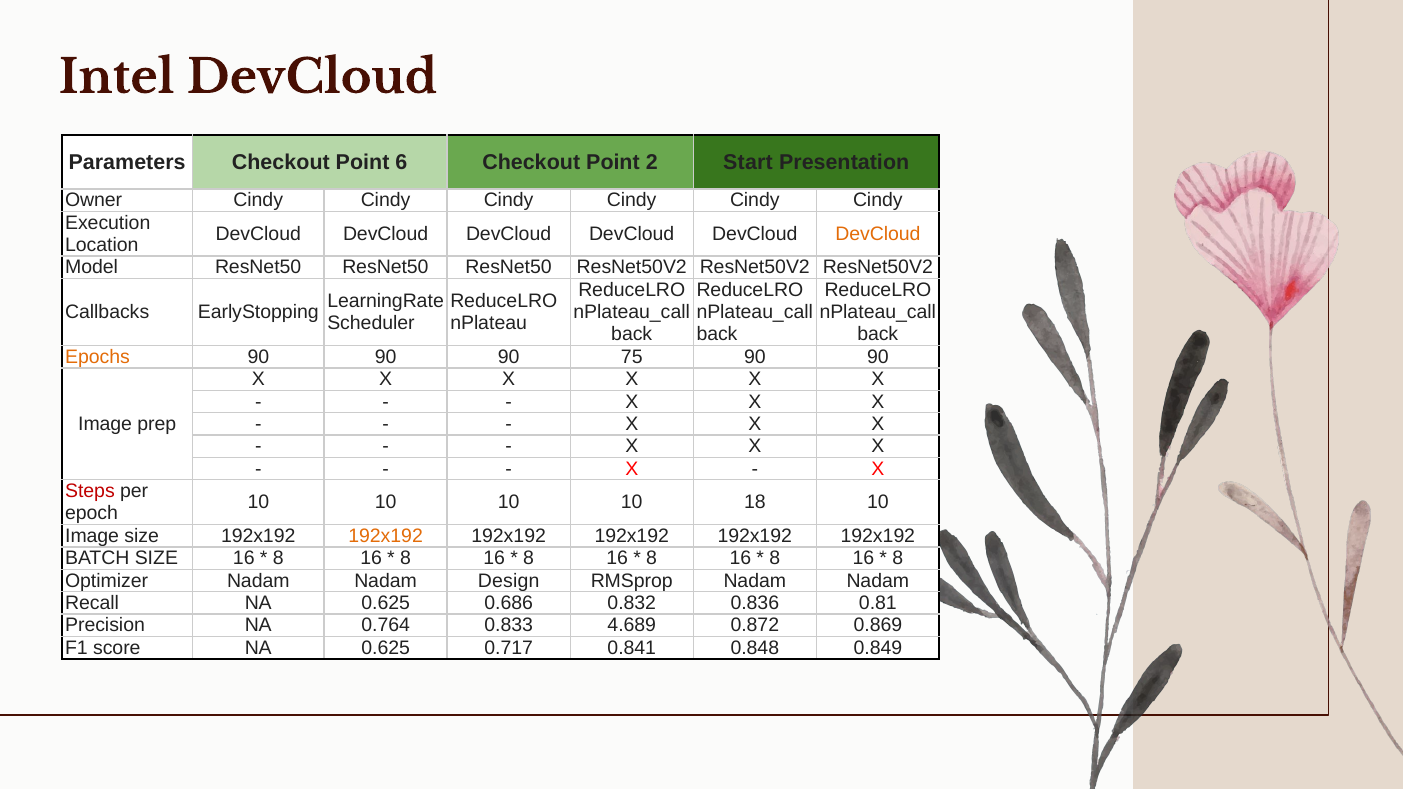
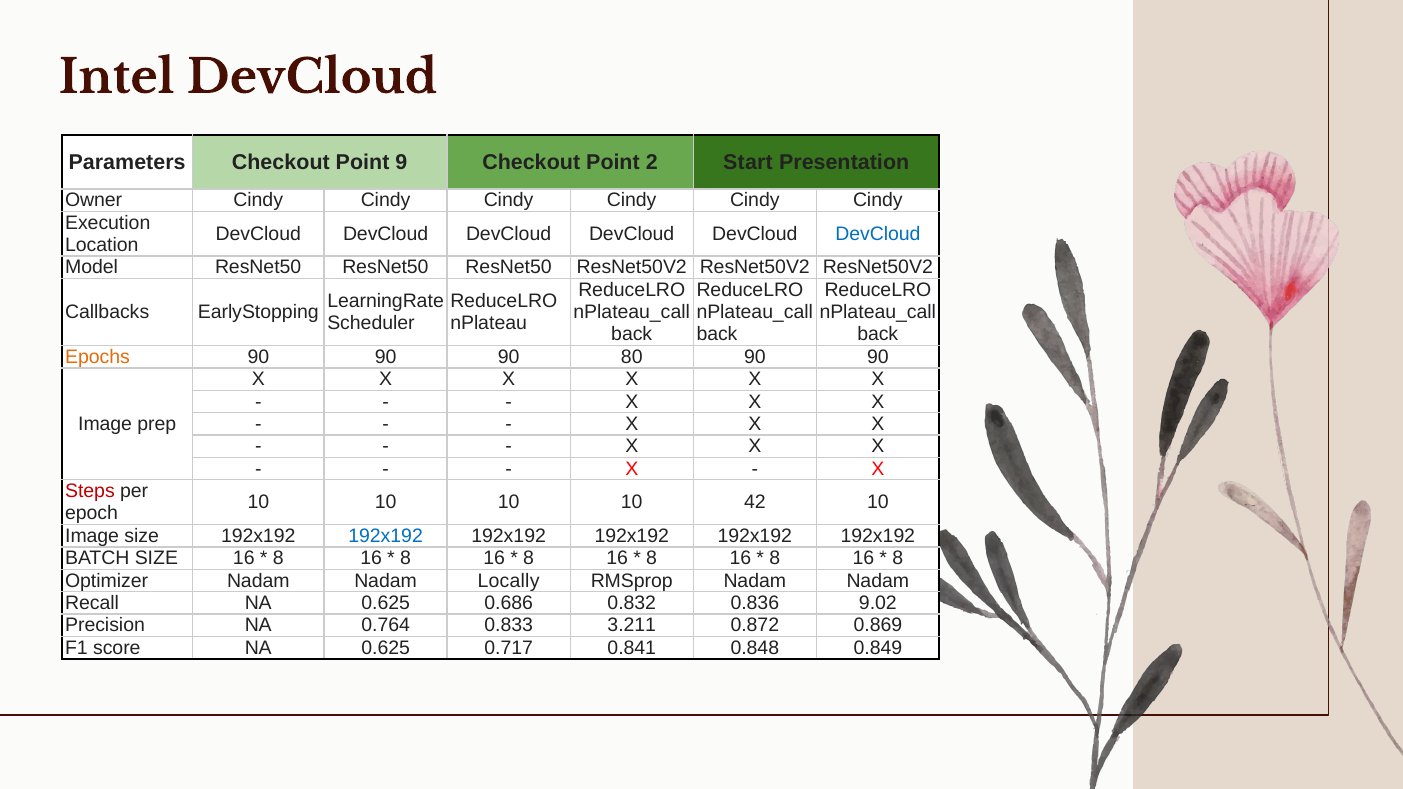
6: 6 -> 9 (401, 163)
DevCloud colour: orange -> blue (878, 234)
75: 75 -> 80 (632, 357)
18: 18 -> 42 (755, 503)
192x192 colour: orange -> blue (386, 536)
Design: Design -> Locally (509, 581)
0.81: 0.81 -> 9.02 (878, 603)
4.689: 4.689 -> 3.211 (632, 626)
